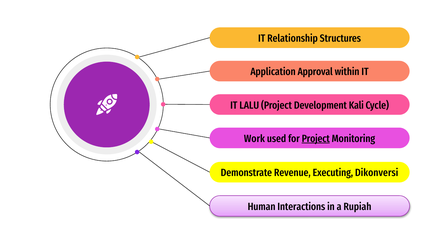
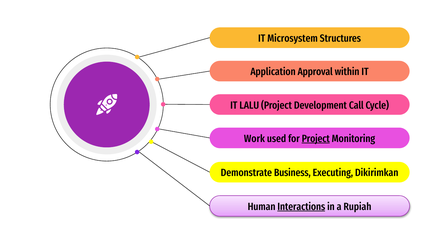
Relationship: Relationship -> Microsystem (293, 38)
Kali: Kali -> Call (356, 105)
Revenue: Revenue -> Business (292, 173)
Dikonversi: Dikonversi -> Dikirimkan (377, 173)
Interactions underline: none -> present (301, 207)
